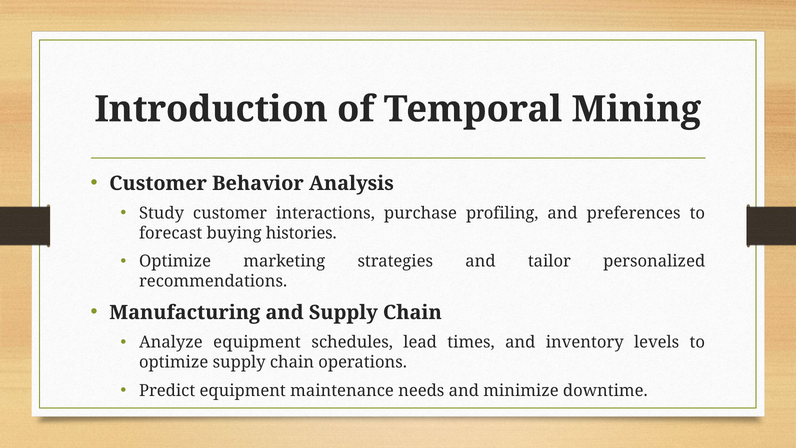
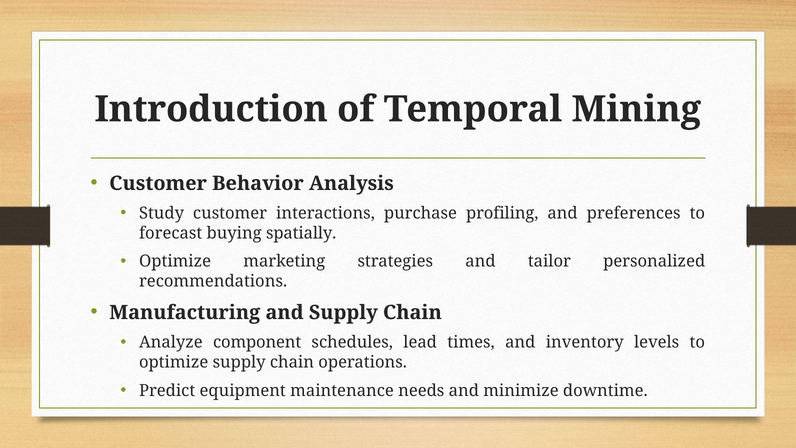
histories: histories -> spatially (301, 233)
Analyze equipment: equipment -> component (257, 342)
